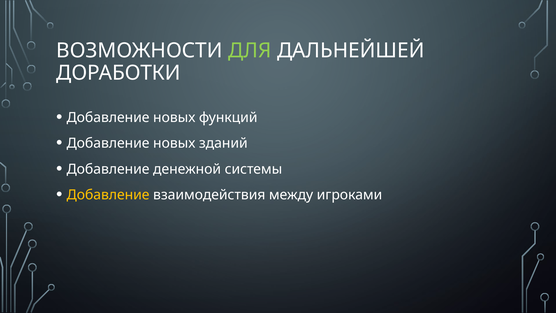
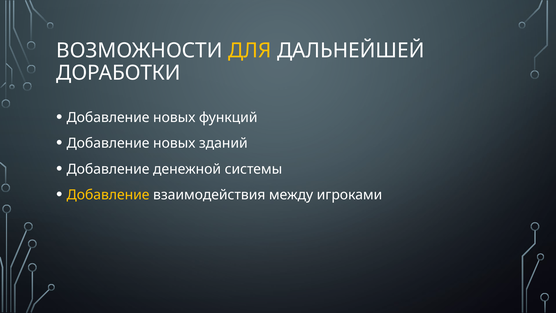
ДЛЯ colour: light green -> yellow (250, 51)
